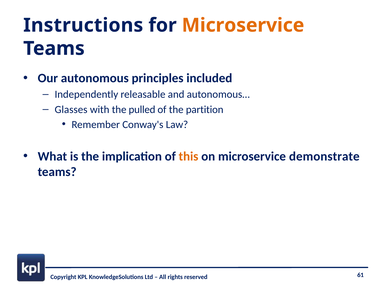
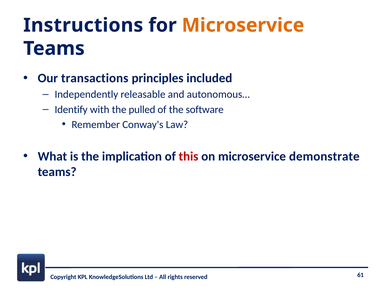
autonomous: autonomous -> transactions (95, 78)
Glasses: Glasses -> Identify (71, 110)
partition: partition -> software (205, 110)
this colour: orange -> red (189, 157)
